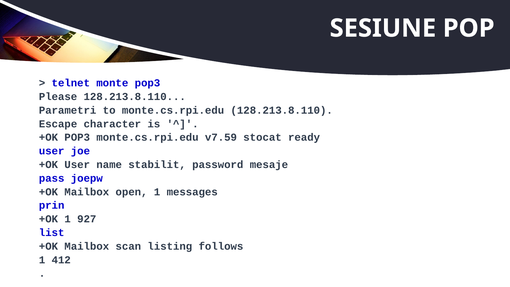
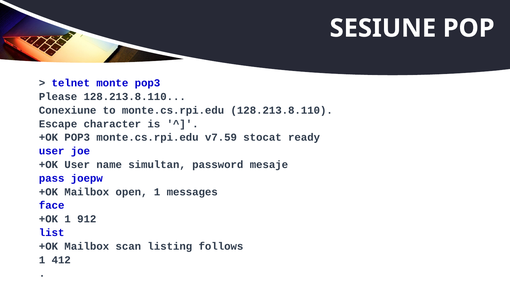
Parametri: Parametri -> Conexiune (68, 110)
stabilit: stabilit -> simultan (157, 165)
prin: prin -> face (52, 205)
927: 927 -> 912 (87, 219)
